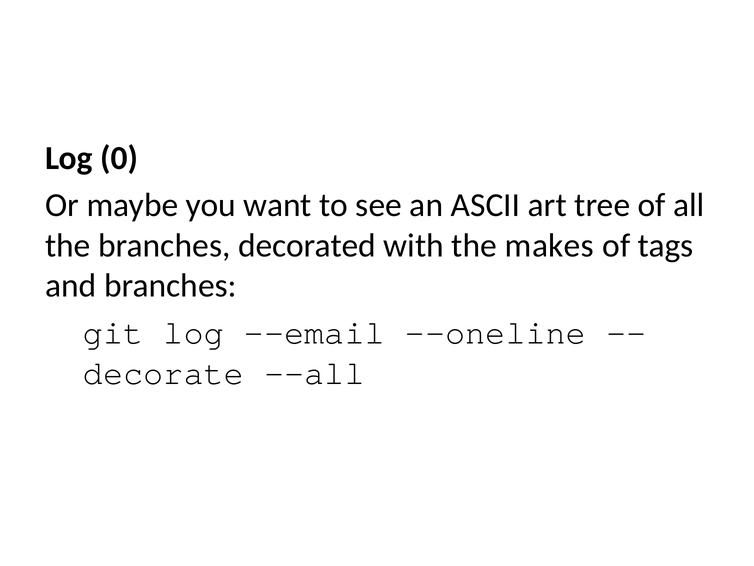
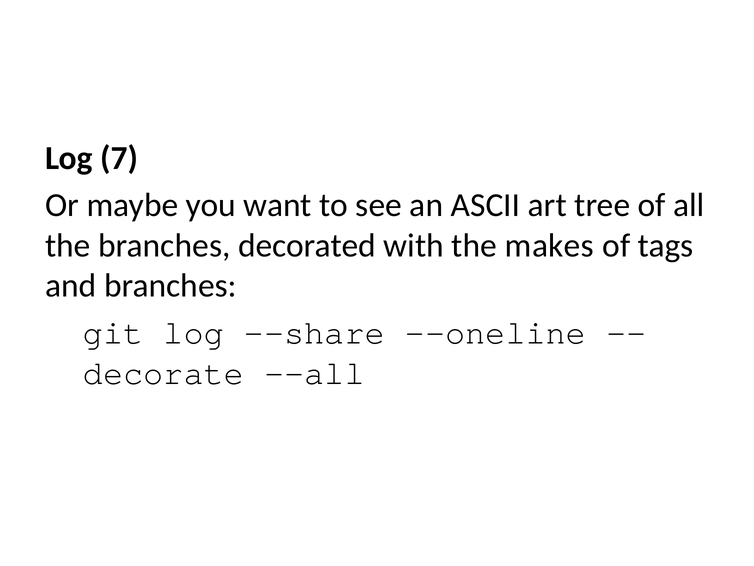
0: 0 -> 7 (119, 158)
--email: --email -> --share (314, 332)
